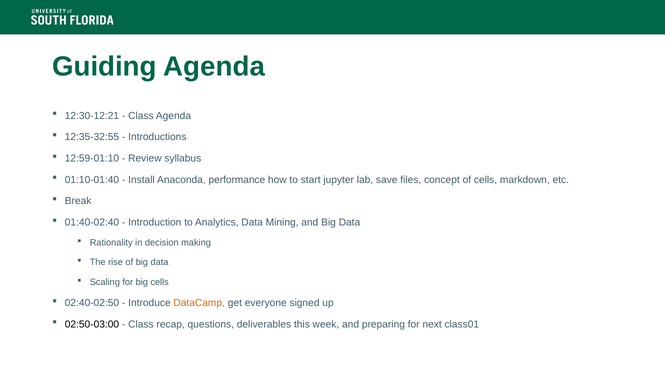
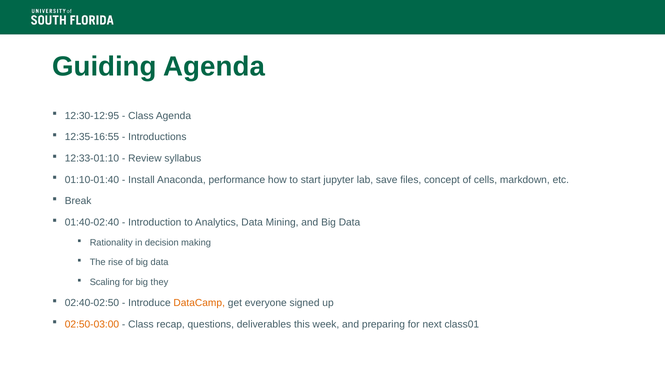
12:30-12:21: 12:30-12:21 -> 12:30-12:95 (92, 116)
12:35-32:55: 12:35-32:55 -> 12:35-16:55 (92, 137)
12:59-01:10: 12:59-01:10 -> 12:33-01:10 (92, 158)
big cells: cells -> they (159, 282)
02:50-03:00 colour: black -> orange (92, 324)
